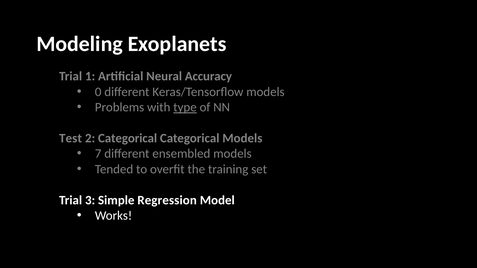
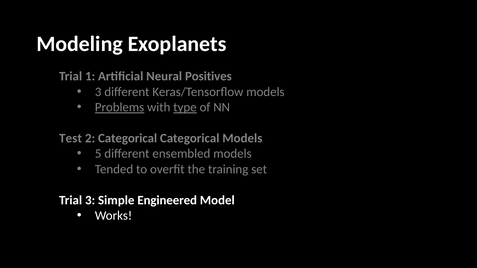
Accuracy: Accuracy -> Positives (208, 76)
0: 0 -> 3 (98, 92)
Problems underline: none -> present (120, 107)
7: 7 -> 5 (98, 154)
Regression: Regression -> Engineered (167, 200)
